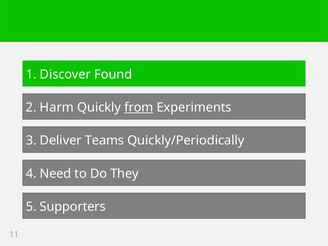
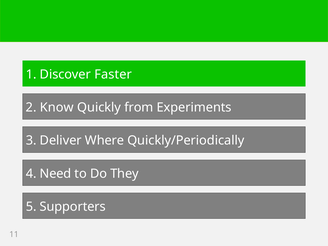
Found: Found -> Faster (113, 74)
Harm: Harm -> Know (57, 107)
from underline: present -> none (139, 107)
Teams: Teams -> Where (105, 141)
